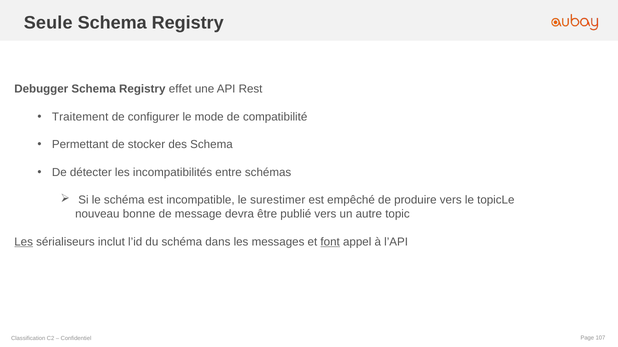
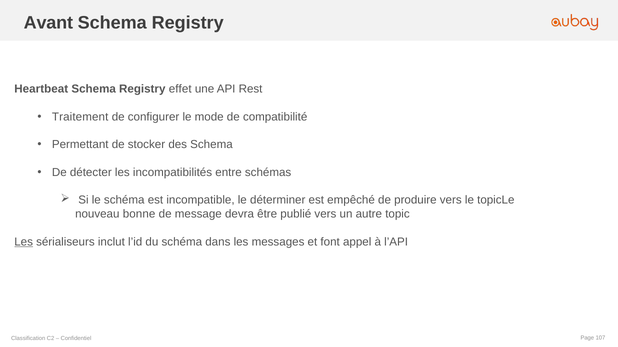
Seule: Seule -> Avant (48, 23)
Debugger: Debugger -> Heartbeat (41, 89)
surestimer: surestimer -> déterminer (278, 201)
font underline: present -> none (330, 242)
